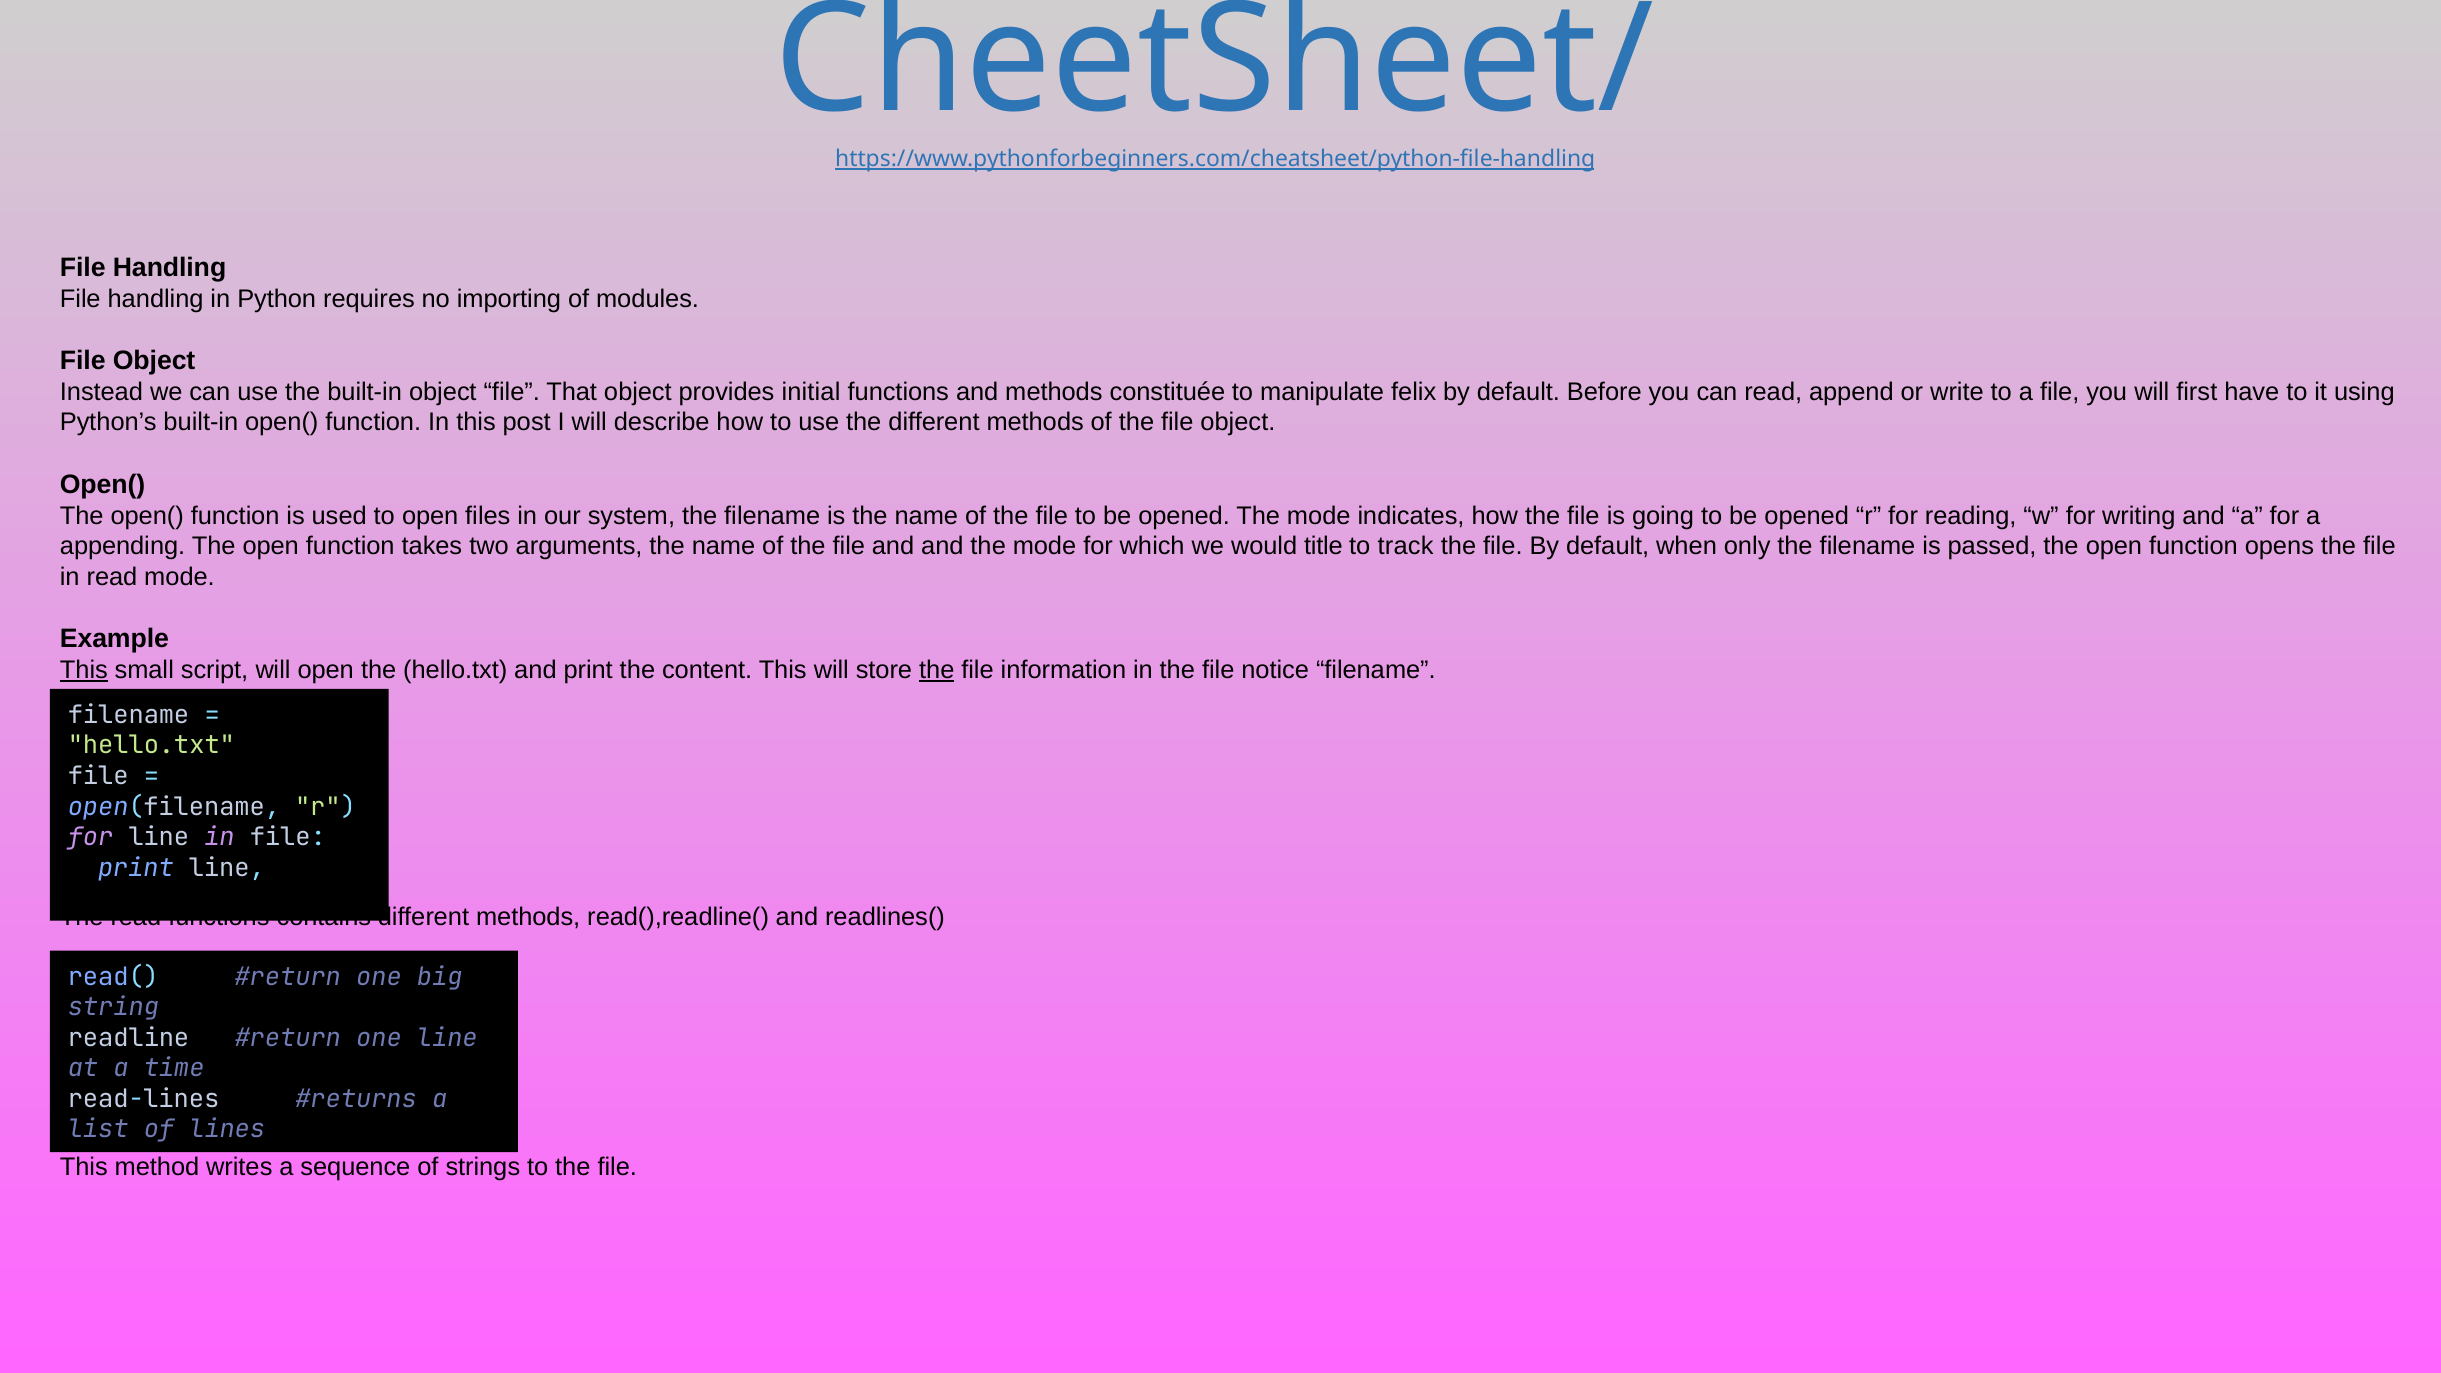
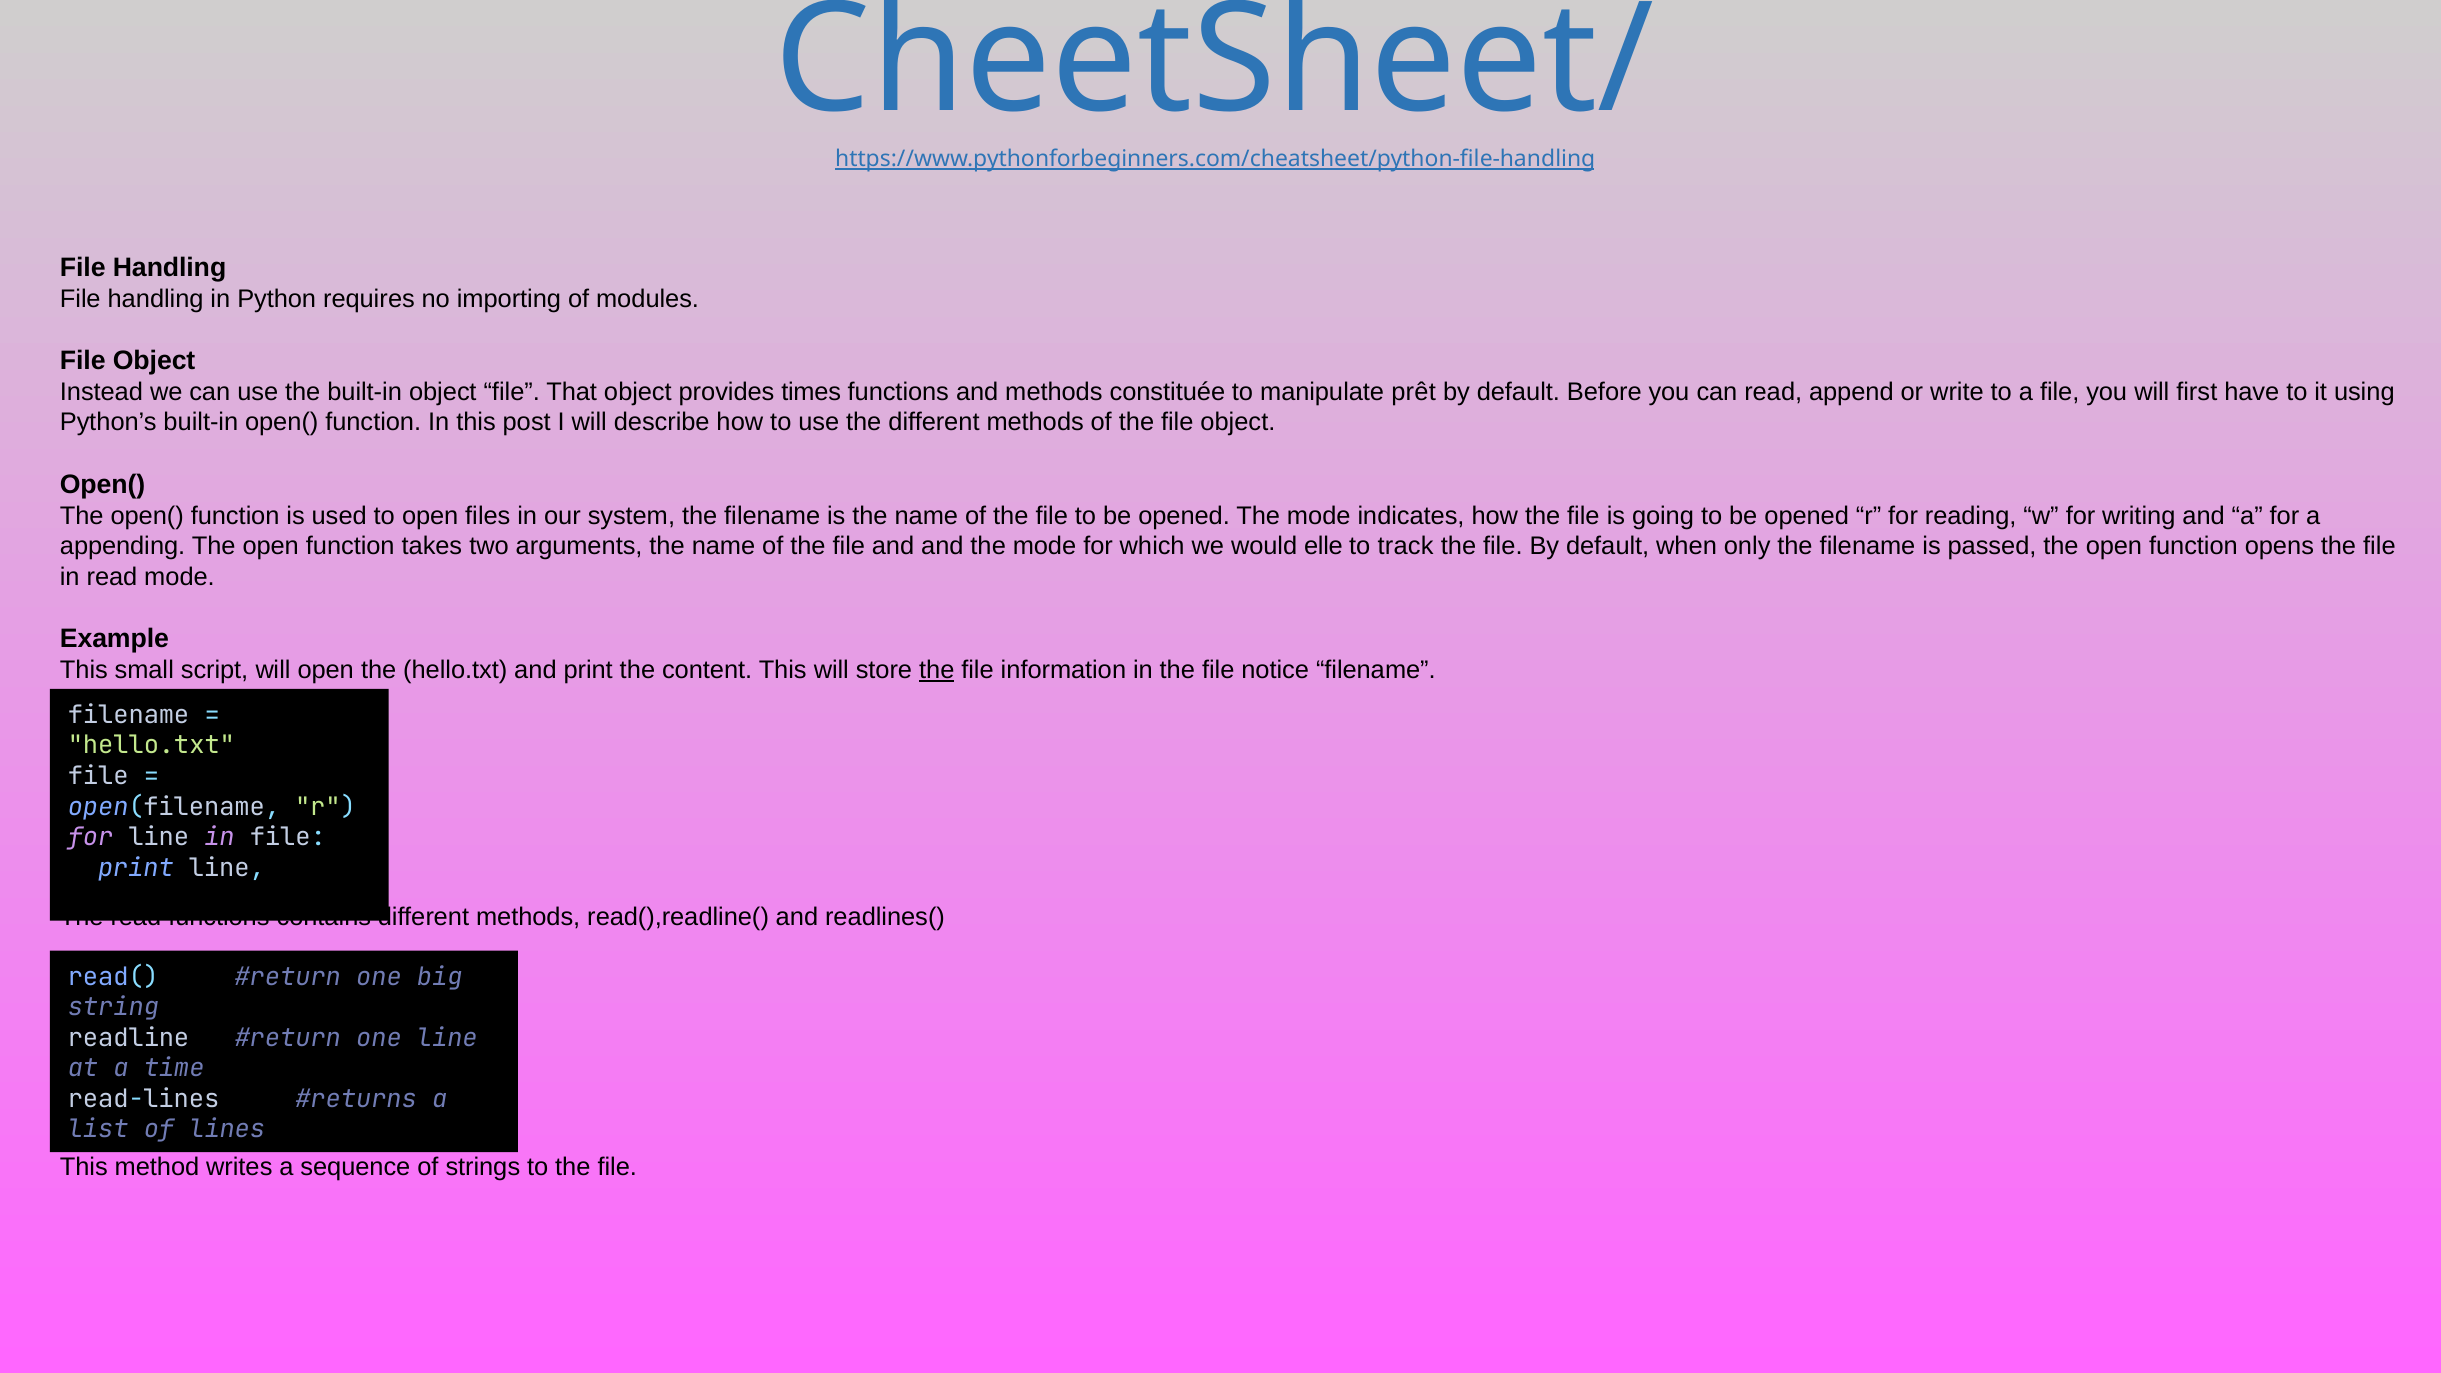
initial: initial -> times (811, 392)
felix: felix -> prêt (1414, 392)
title: title -> elle (1323, 546)
This underline: present -> none (84, 670)
